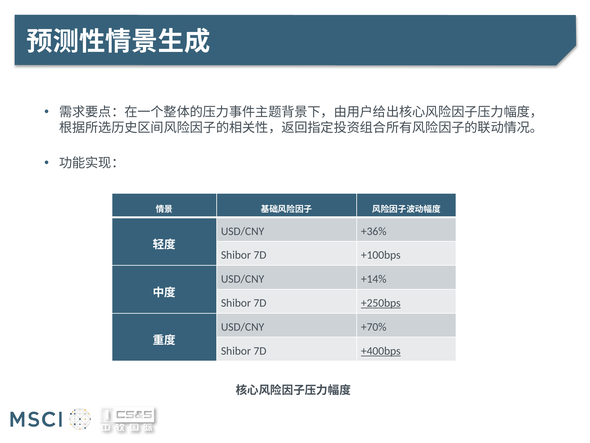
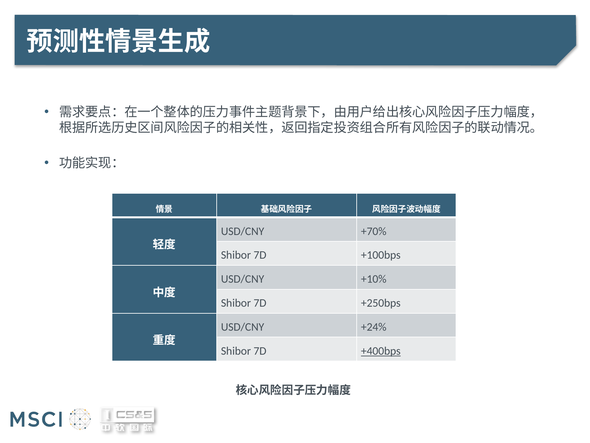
+36%: +36% -> +70% (374, 231)
+14%: +14% -> +10% (374, 279)
+250bps underline: present -> none (381, 303)
+70%: +70% -> +24% (374, 327)
